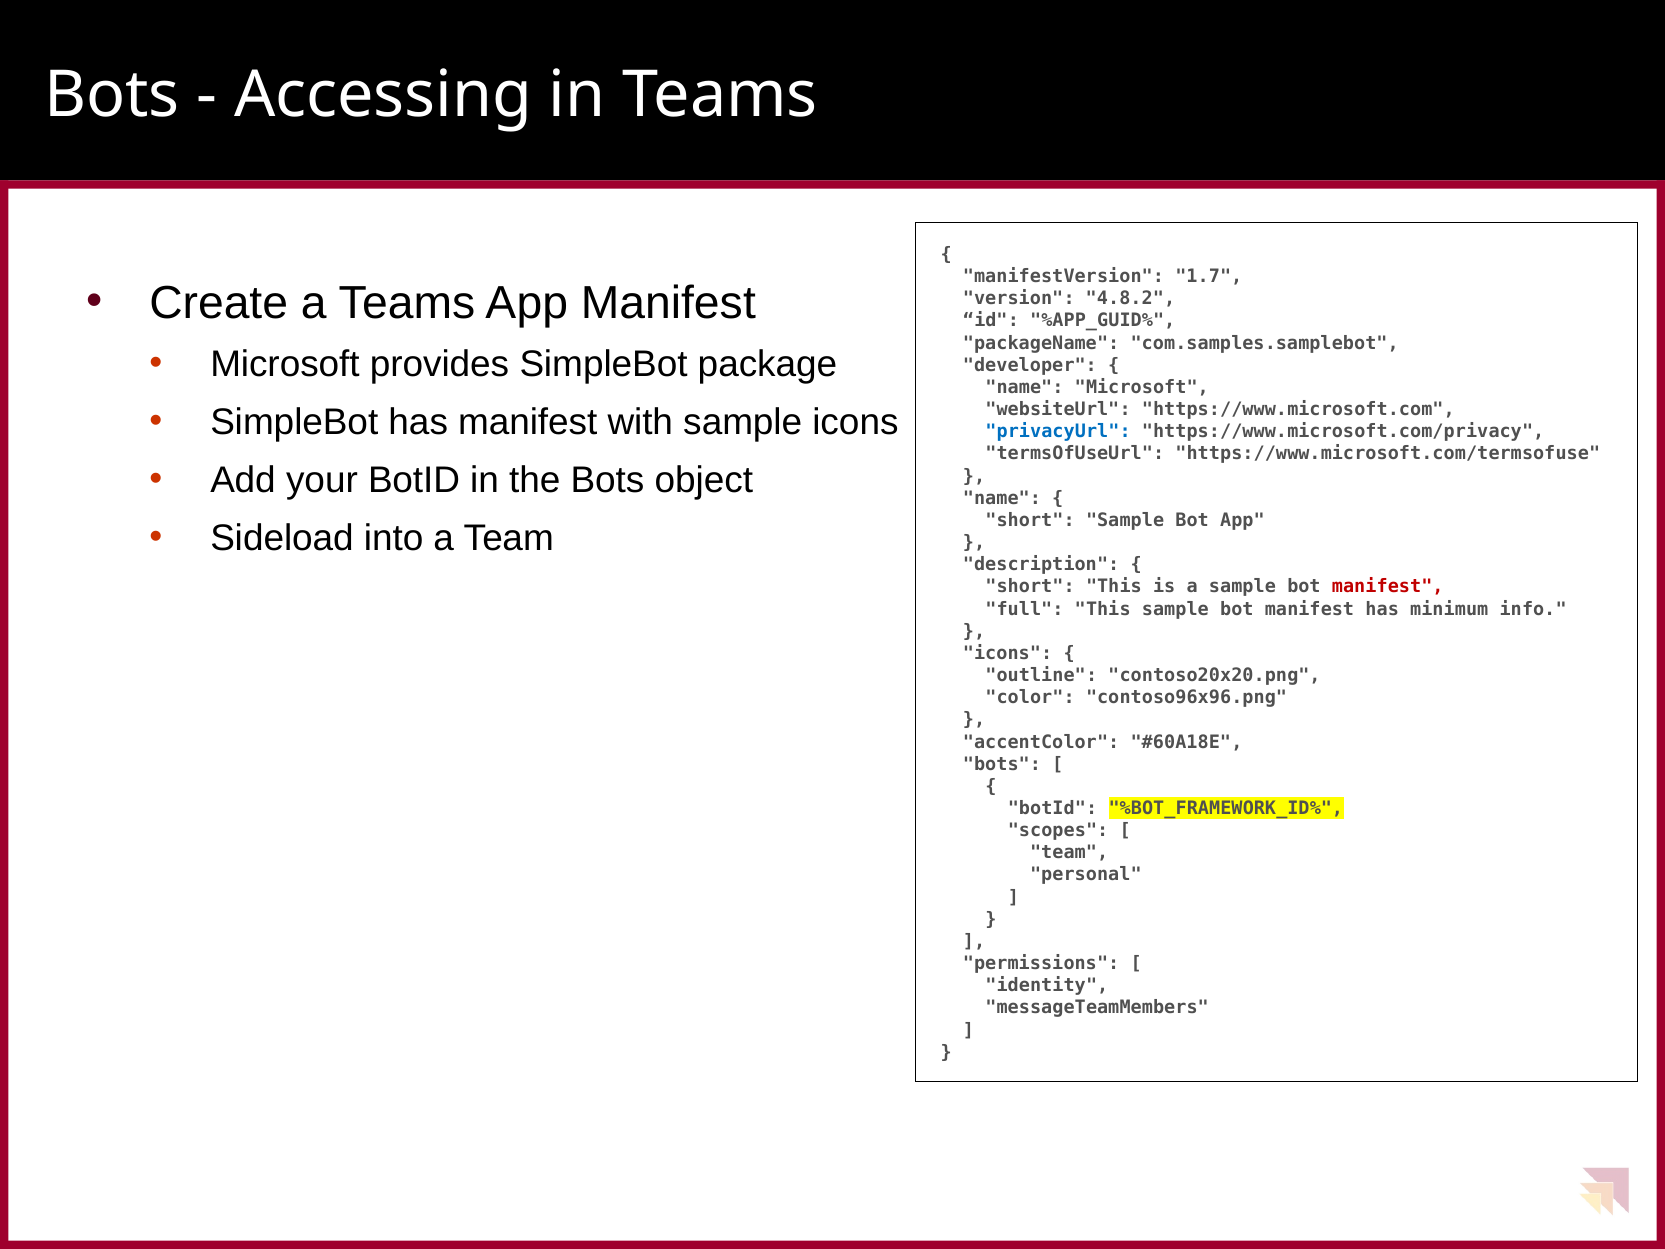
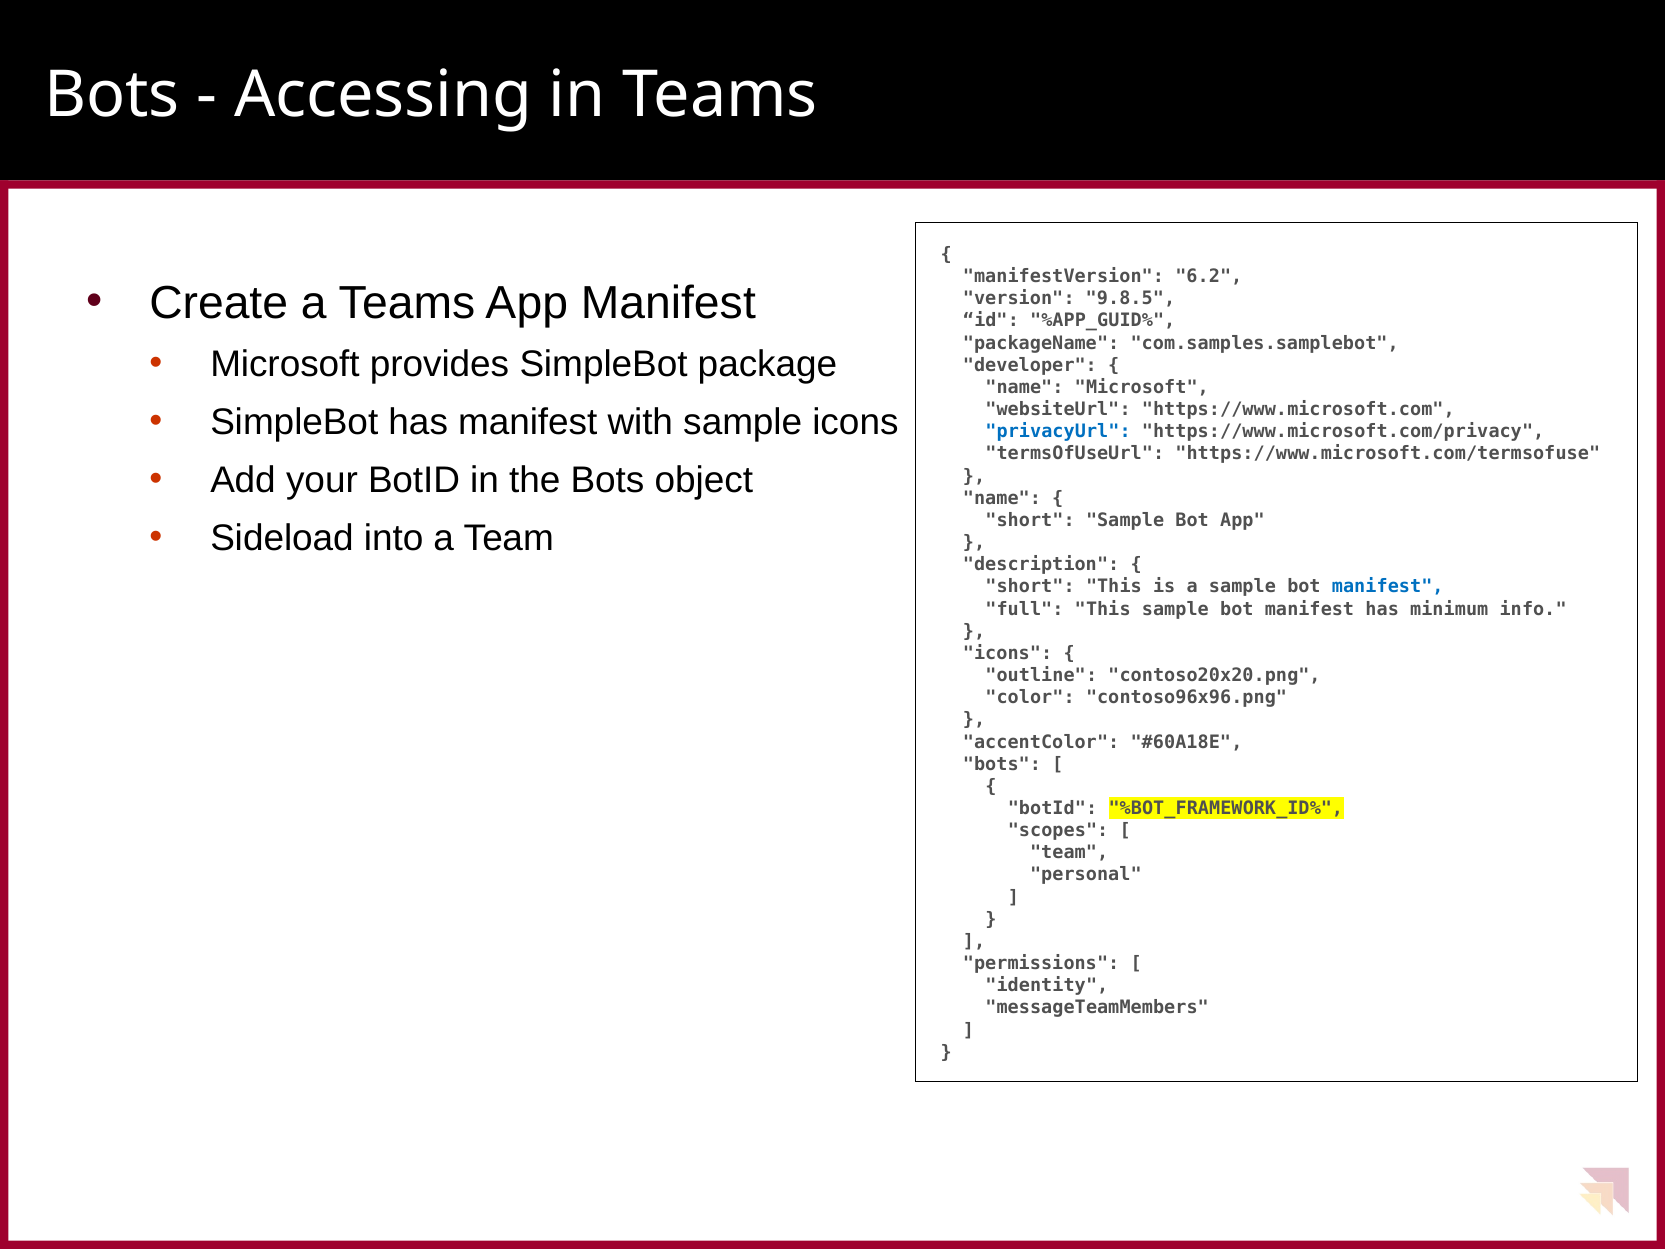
1.7: 1.7 -> 6.2 (1209, 276)
4.8.2: 4.8.2 -> 9.8.5 (1130, 299)
manifest colour: red -> blue (1388, 587)
